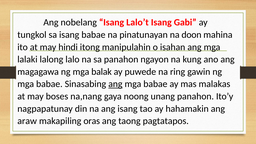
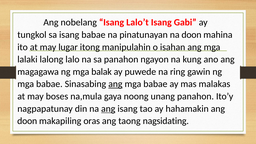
hindi: hindi -> lugar (68, 47)
na,nang: na,nang -> na,mula (86, 96)
ang underline: none -> present (108, 109)
araw: araw -> doon (27, 121)
pagtatapos: pagtatapos -> nagsidating (166, 121)
